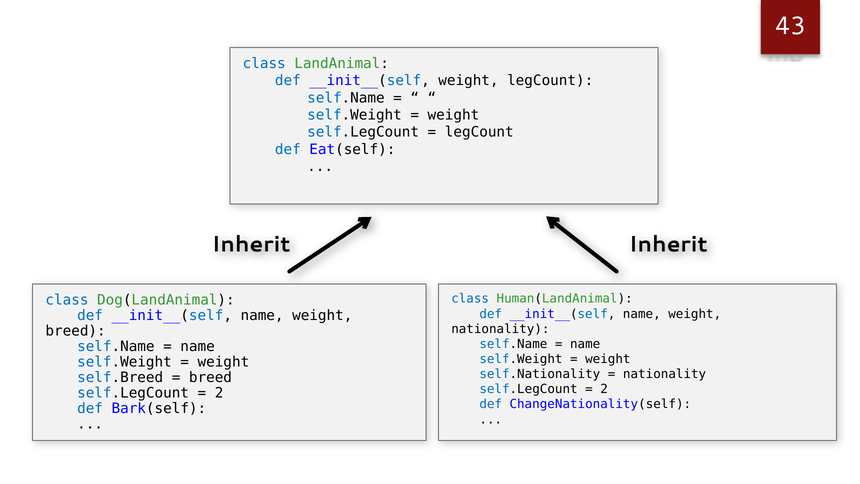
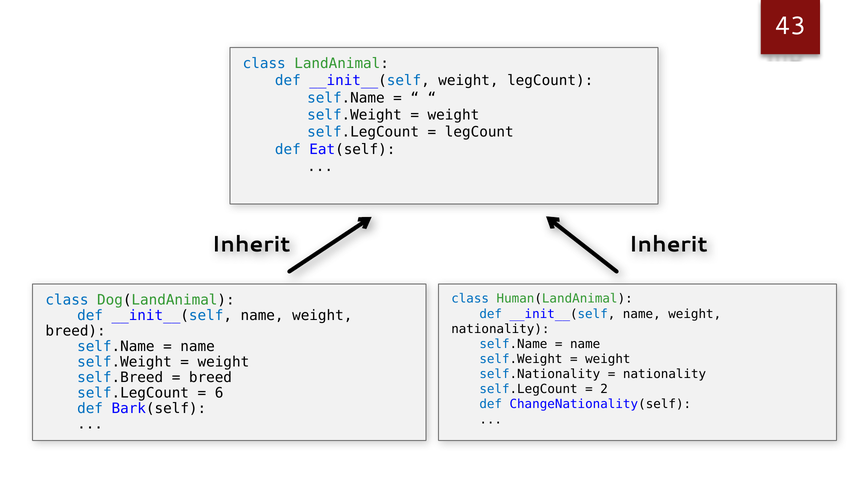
2: 2 -> 6 (219, 393)
